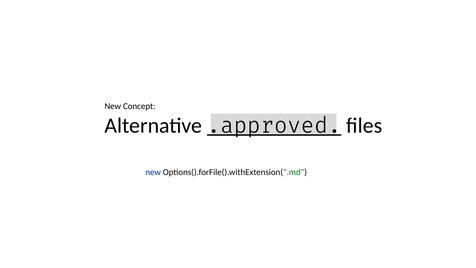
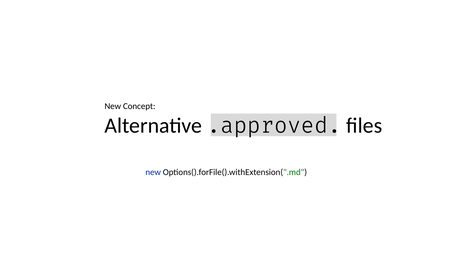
.approved underline: present -> none (274, 125)
